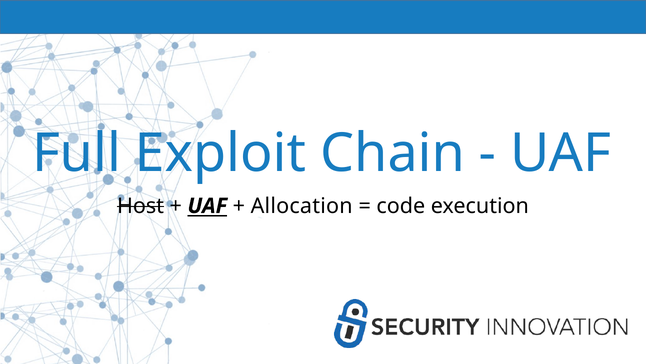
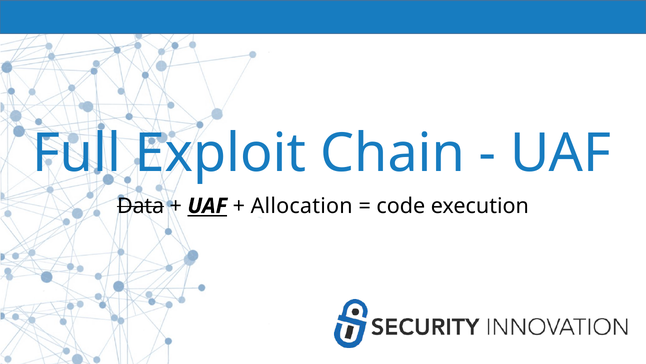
Host: Host -> Data (141, 206)
